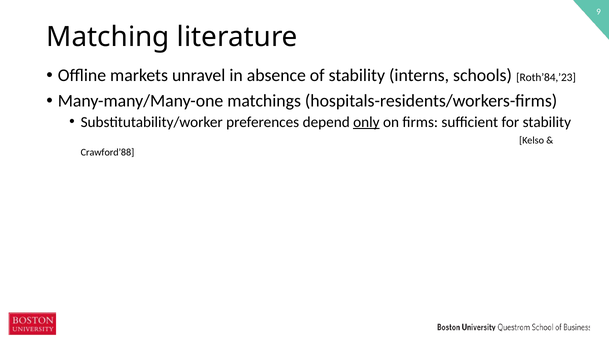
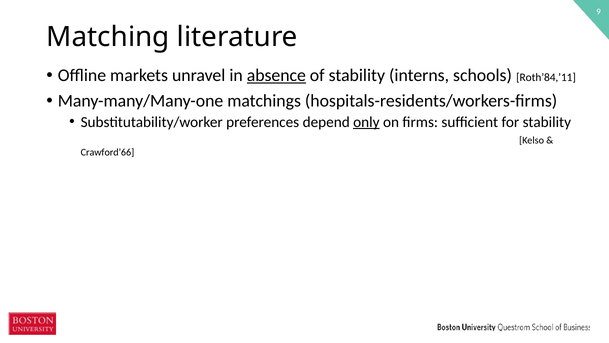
absence underline: none -> present (276, 75)
Roth’84,’23: Roth’84,’23 -> Roth’84,’11 (546, 77)
Crawford’88: Crawford’88 -> Crawford’66 (107, 152)
